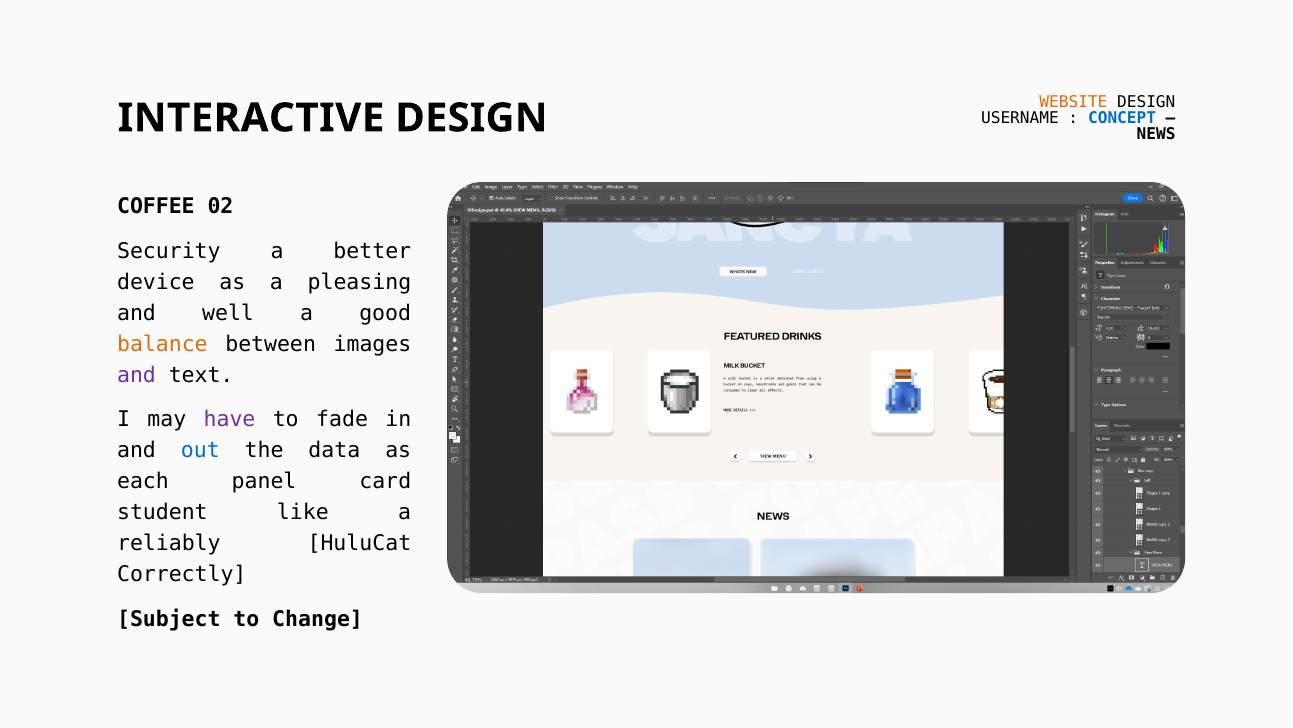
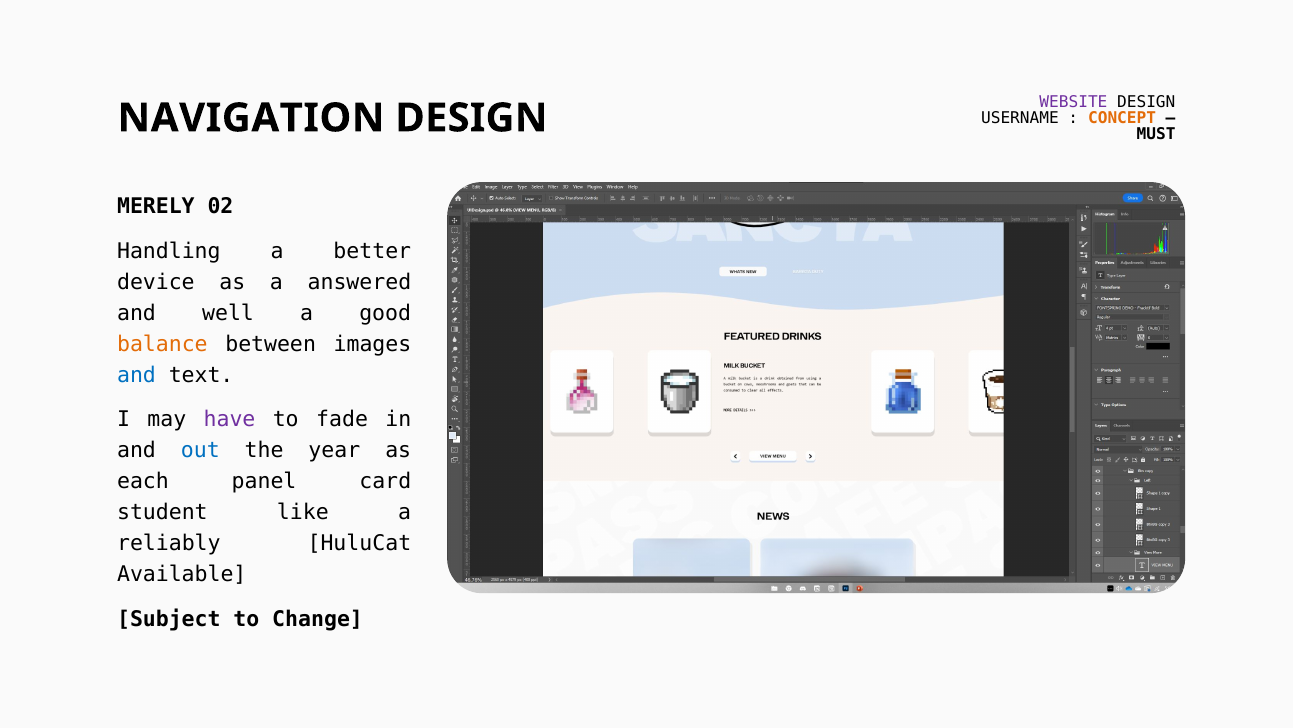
WEBSITE colour: orange -> purple (1073, 102)
CONCEPT colour: blue -> orange (1122, 118)
INTERACTIVE: INTERACTIVE -> NAVIGATION (251, 118)
NEWS: NEWS -> MUST (1156, 134)
COFFEE: COFFEE -> MERELY (156, 206)
Security: Security -> Handling (169, 251)
pleasing: pleasing -> answered (359, 282)
and colour: purple -> blue (137, 375)
data: data -> year (334, 450)
Correctly: Correctly -> Available (182, 574)
